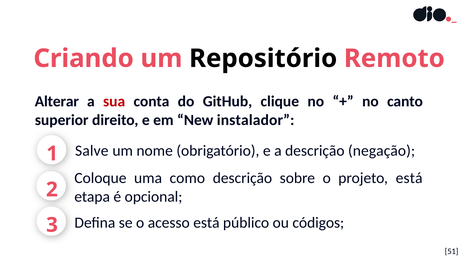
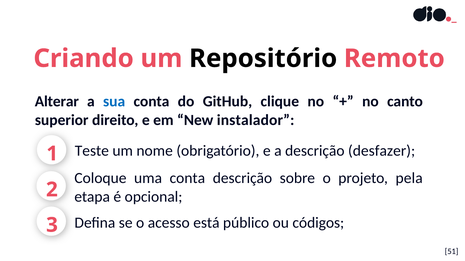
sua colour: red -> blue (114, 102)
Salve: Salve -> Teste (92, 151)
negação: negação -> desfazer (382, 151)
uma como: como -> conta (187, 178)
projeto está: está -> pela (409, 178)
